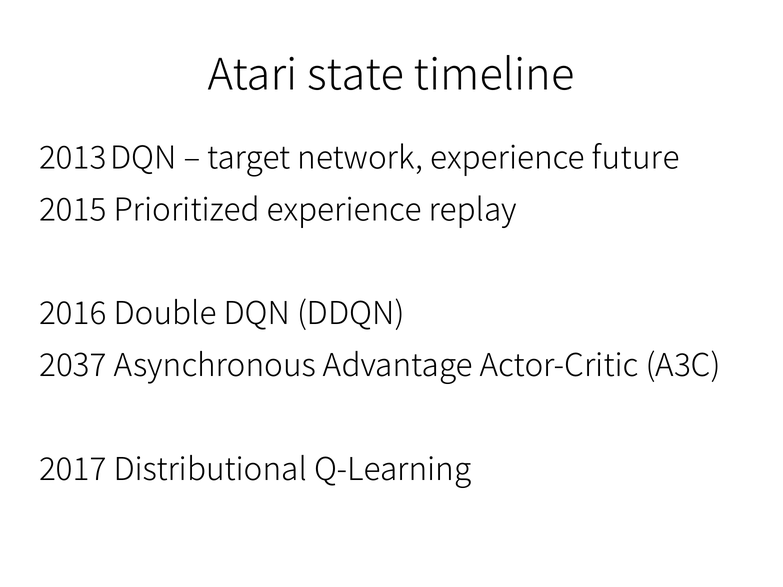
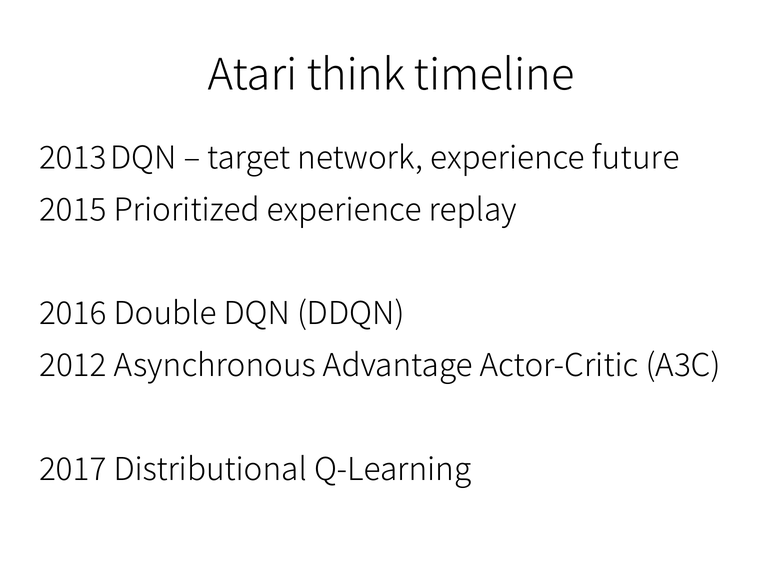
state: state -> think (356, 75)
2037: 2037 -> 2012 (73, 366)
